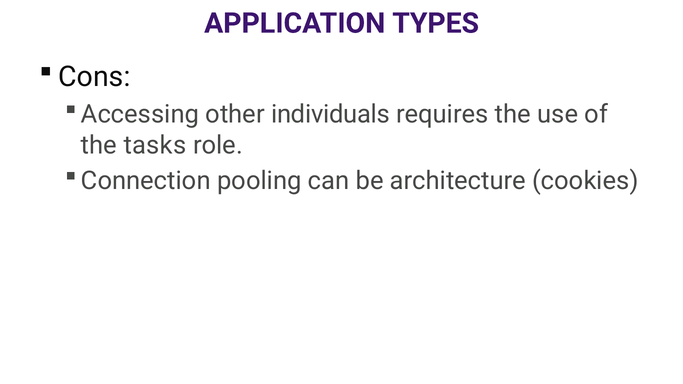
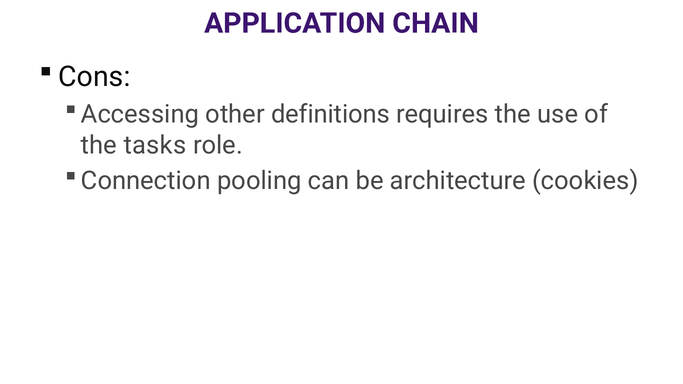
TYPES: TYPES -> CHAIN (436, 23)
individuals: individuals -> definitions (331, 114)
